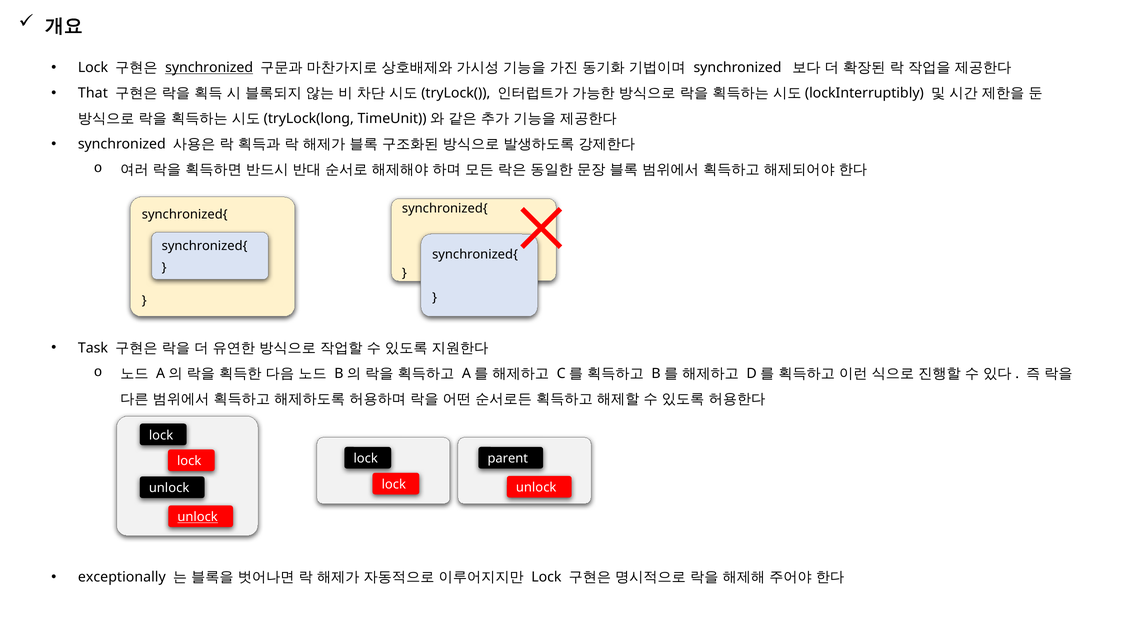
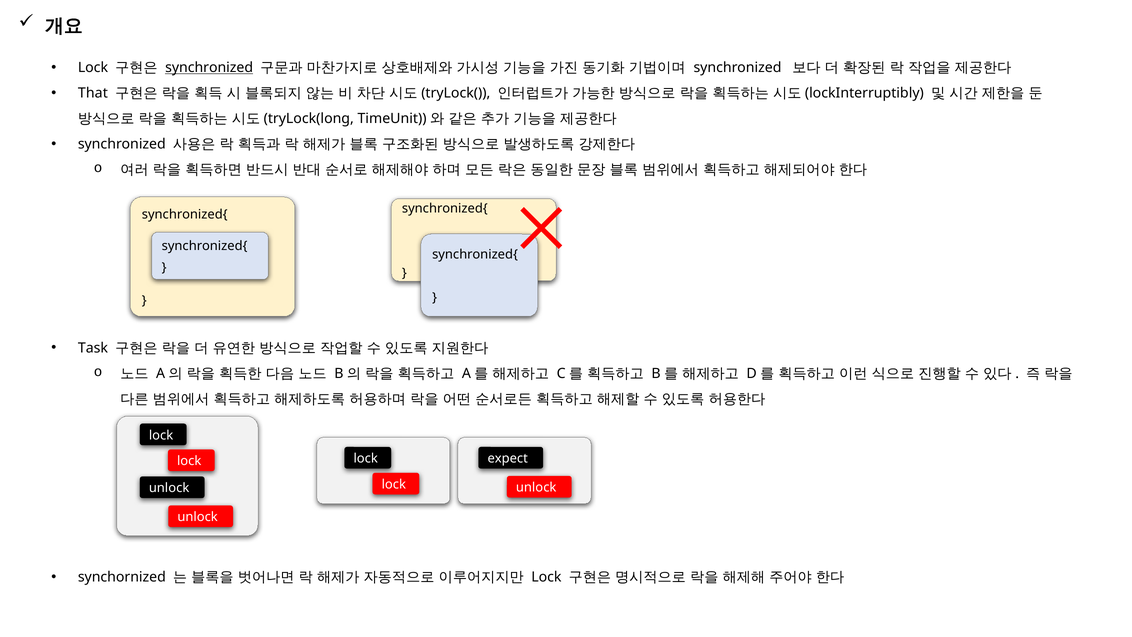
parent: parent -> expect (508, 458)
unlock underline: present -> none (198, 517)
exceptionally: exceptionally -> synchornized (122, 577)
